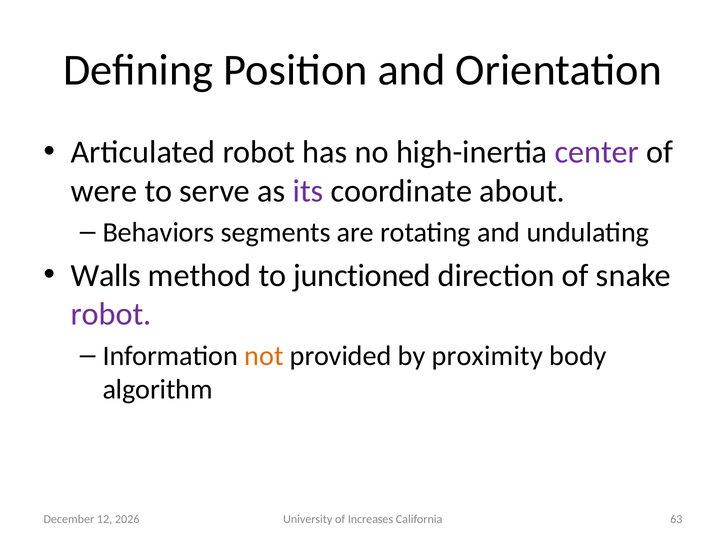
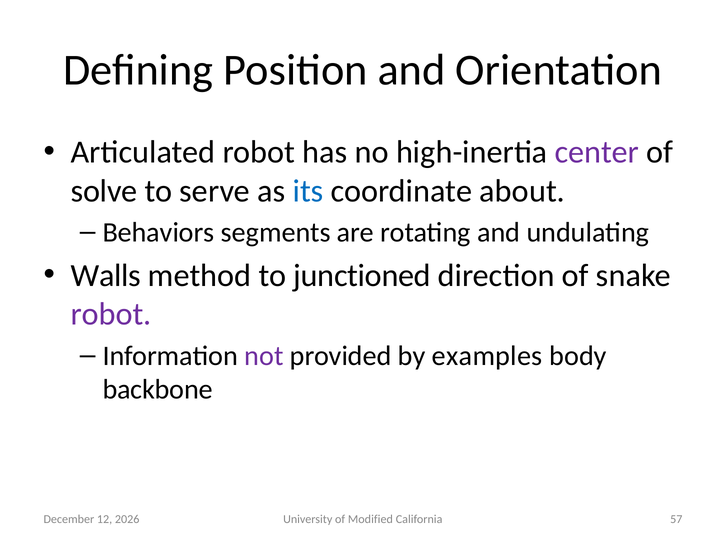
were: were -> solve (104, 191)
its colour: purple -> blue (308, 191)
not colour: orange -> purple (264, 356)
proximity: proximity -> examples (487, 356)
algorithm: algorithm -> backbone (158, 390)
Increases: Increases -> Modified (370, 520)
63: 63 -> 57 (676, 520)
